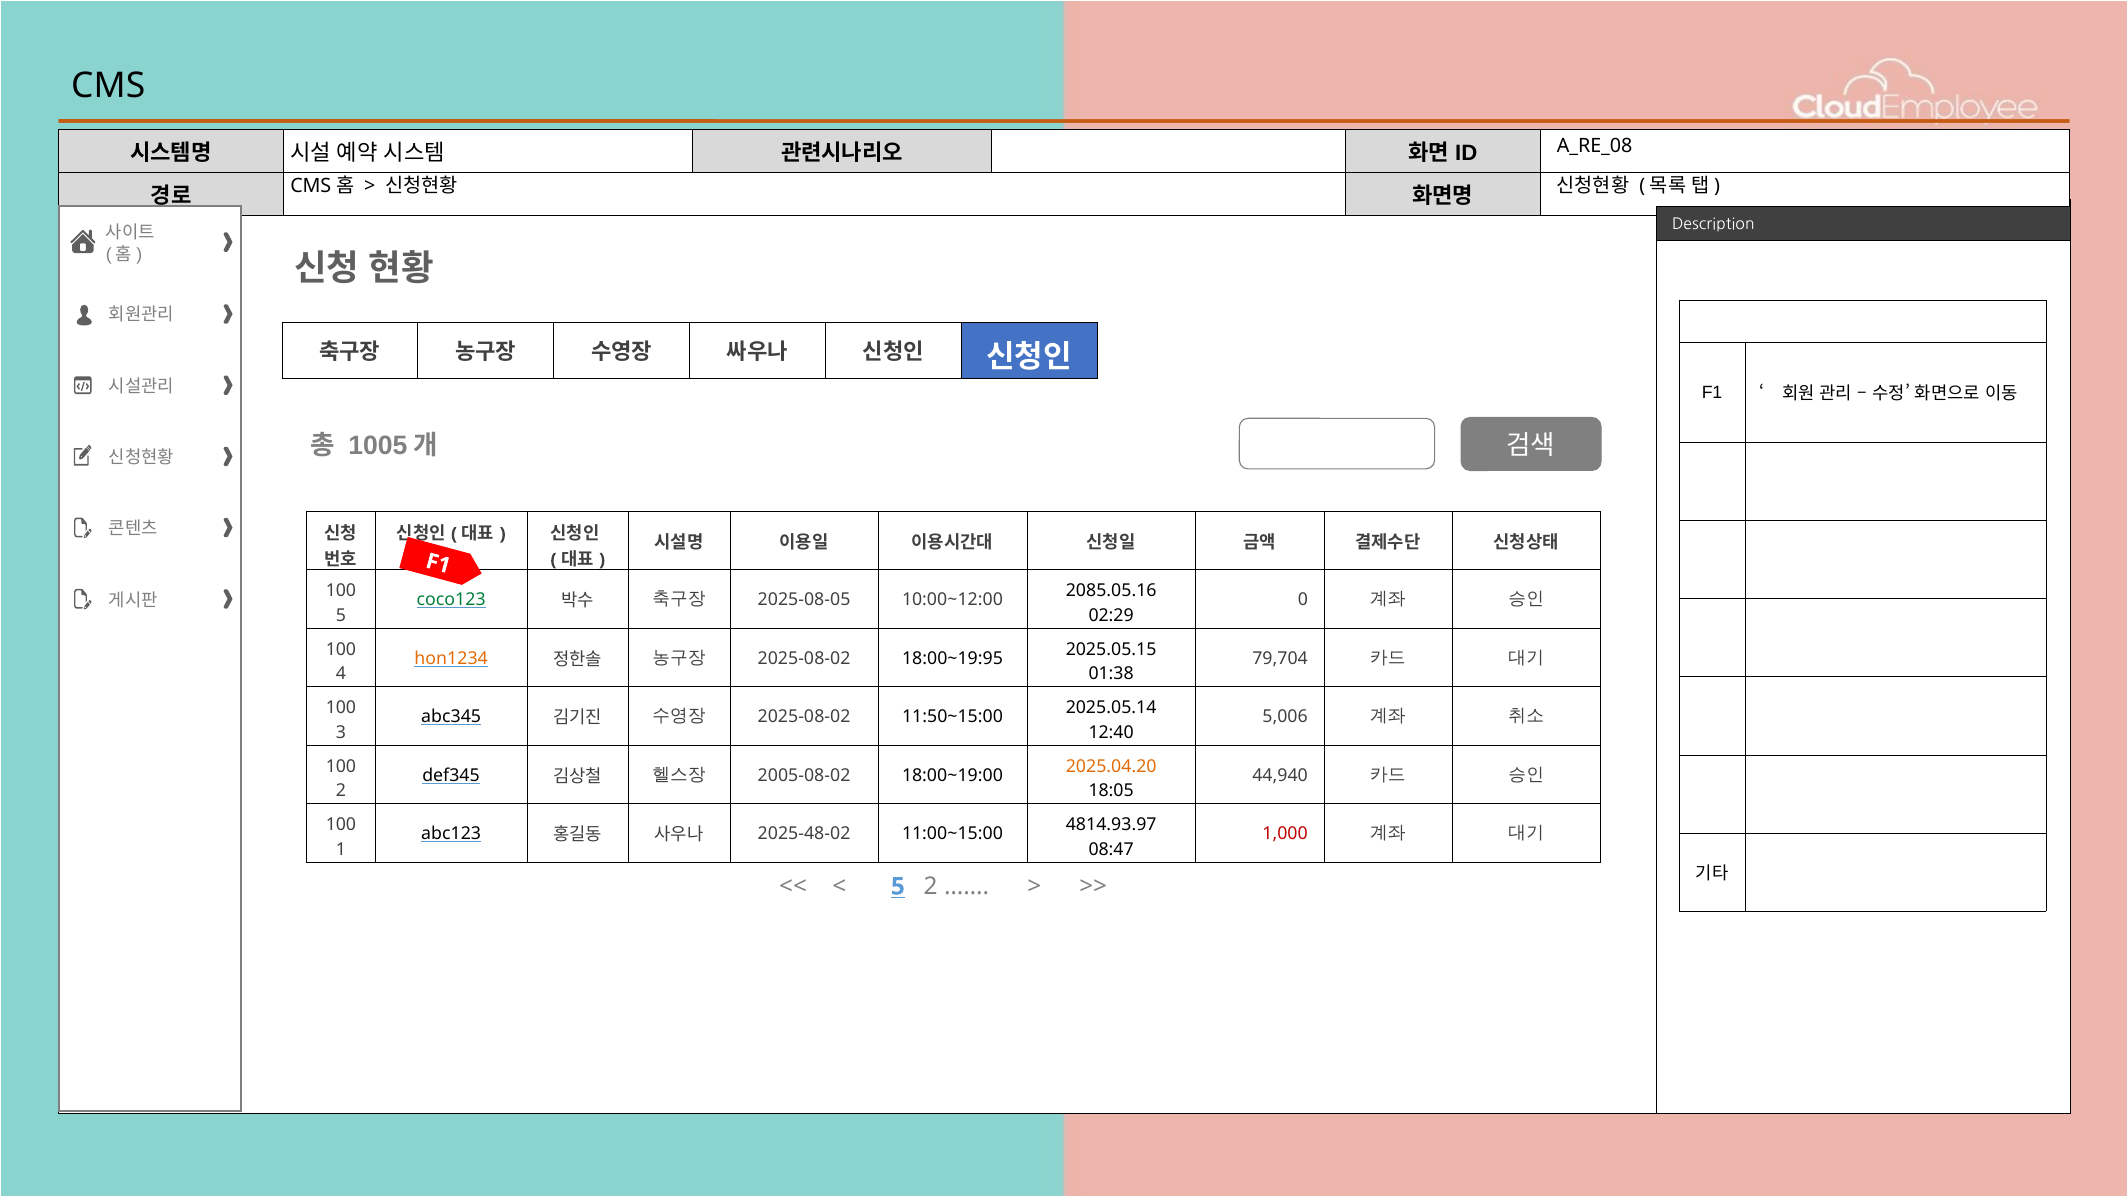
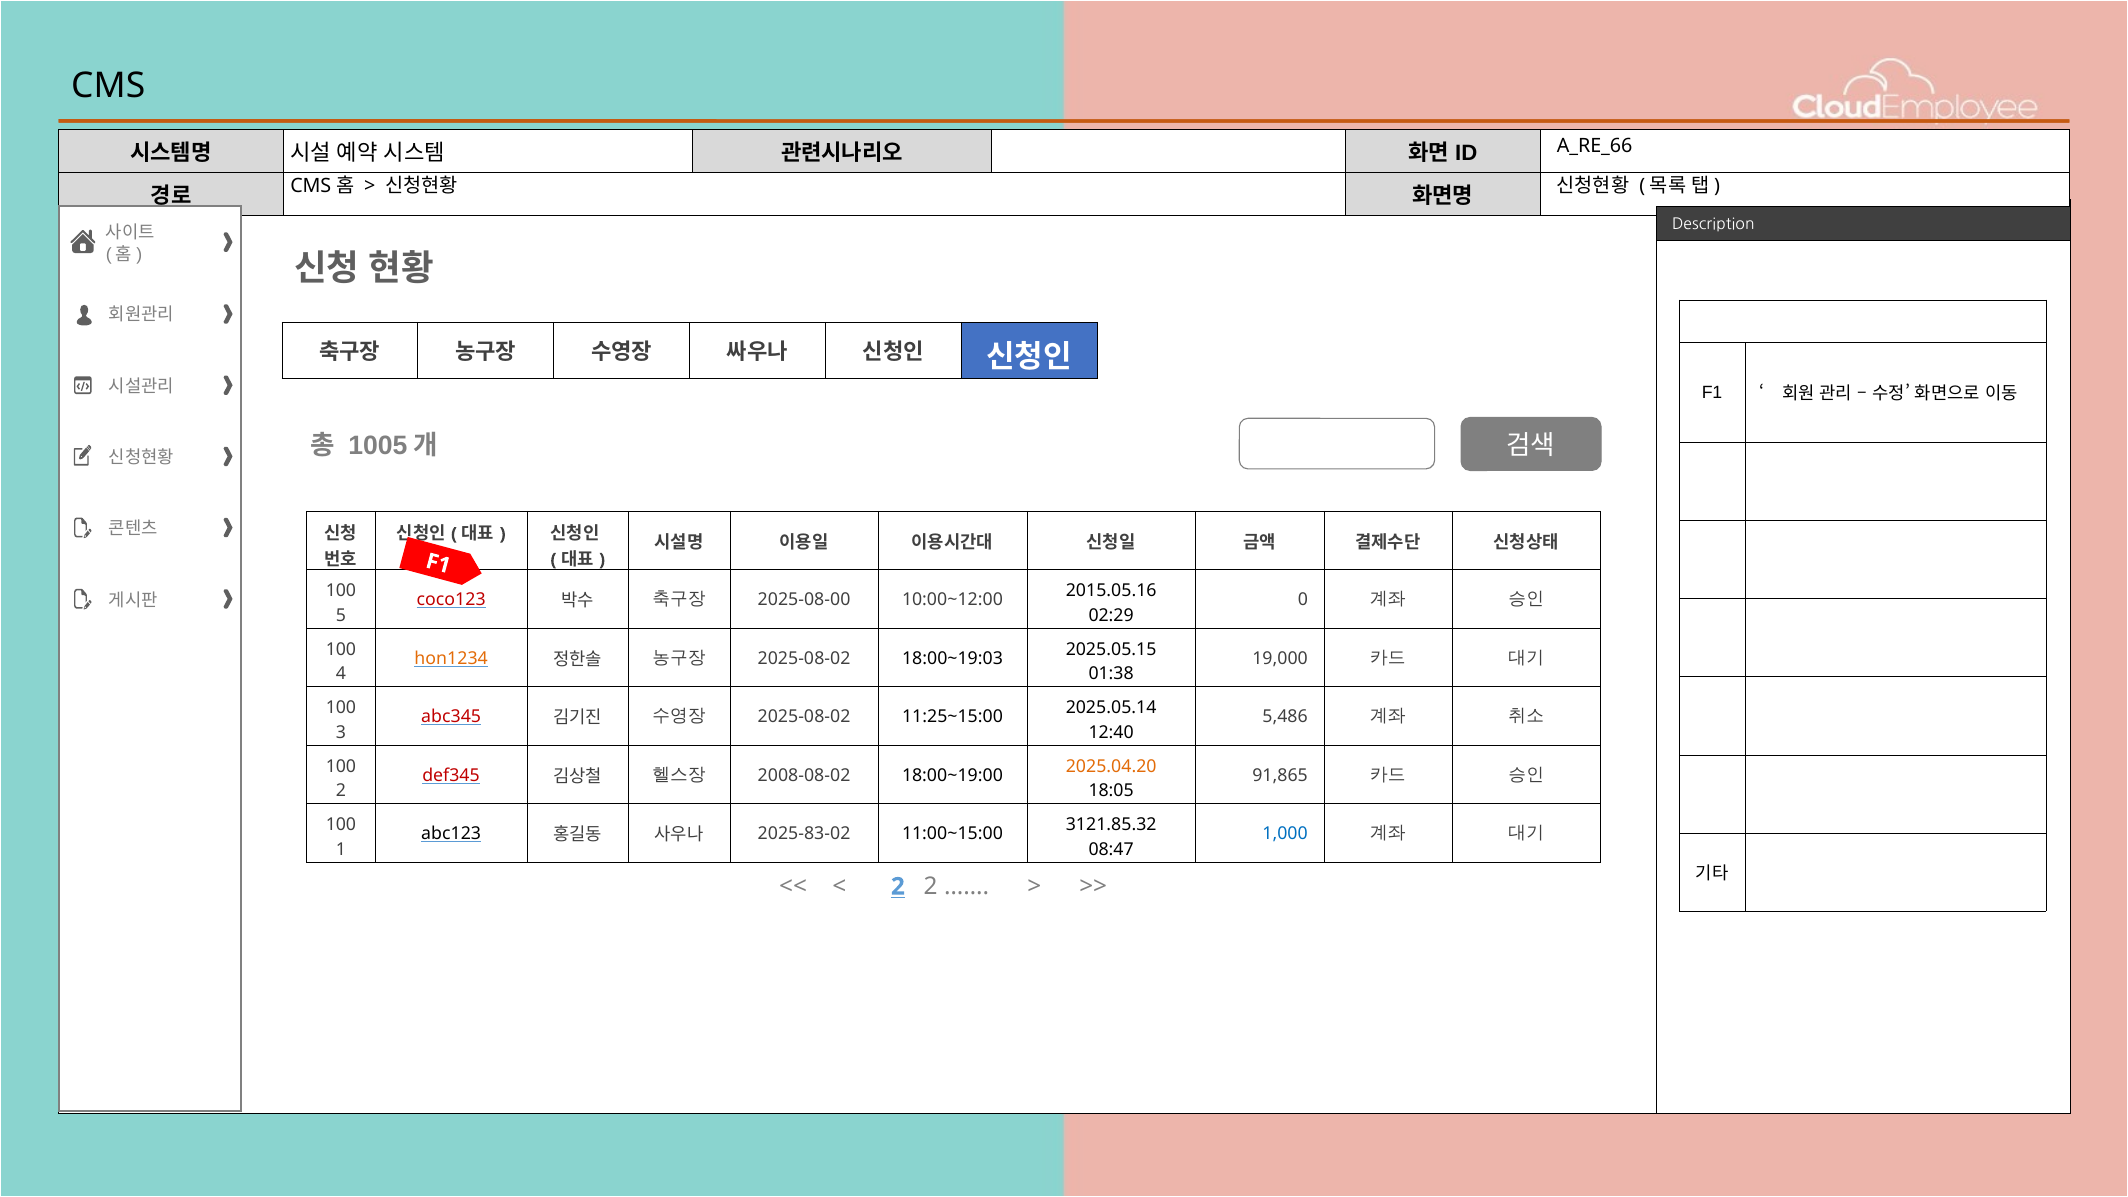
A_RE_08: A_RE_08 -> A_RE_66 (1595, 146)
2085.05.16: 2085.05.16 -> 2015.05.16 (1111, 591)
coco123 colour: green -> red (451, 600)
2025-08-05: 2025-08-05 -> 2025-08-00 (804, 600)
18:00~19:95: 18:00~19:95 -> 18:00~19:03 (953, 658)
79,704: 79,704 -> 19,000 (1280, 658)
abc345 colour: black -> red (451, 717)
11:50~15:00: 11:50~15:00 -> 11:25~15:00 (953, 717)
5,006: 5,006 -> 5,486 (1285, 717)
def345 colour: black -> red (451, 775)
2005-08-02: 2005-08-02 -> 2008-08-02 (804, 775)
44,940: 44,940 -> 91,865 (1280, 775)
4814.93.97: 4814.93.97 -> 3121.85.32 (1111, 825)
2025-48-02: 2025-48-02 -> 2025-83-02 (804, 834)
1,000 colour: red -> blue (1285, 834)
5: 5 -> 2 (898, 886)
